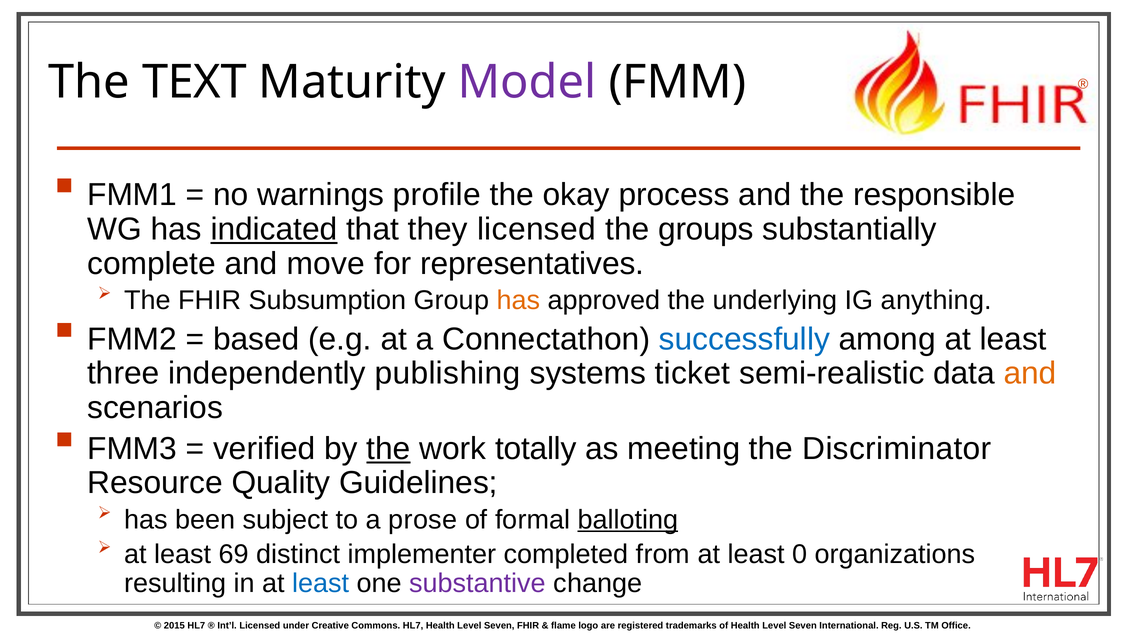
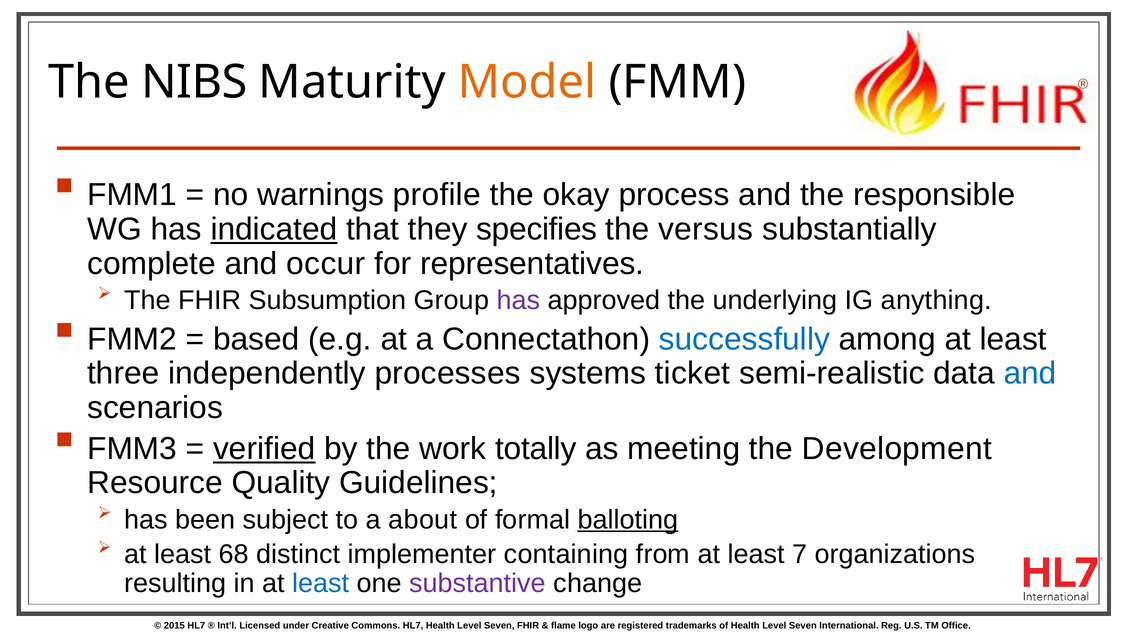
TEXT: TEXT -> NIBS (194, 82)
Model colour: purple -> orange (527, 82)
they licensed: licensed -> specifies (537, 229)
groups: groups -> versus (706, 229)
move: move -> occur (326, 263)
has colour: orange -> purple (518, 300)
publishing: publishing -> processes (448, 373)
and colour: orange -> blue (1030, 373)
verified underline: none -> present (264, 448)
the underline: present -> none (389, 448)
Discriminator: Discriminator -> Development (897, 448)
prose: prose -> about (423, 519)
69: 69 -> 68 (234, 554)
completed: completed -> containing (566, 554)
0: 0 -> 7 (800, 554)
